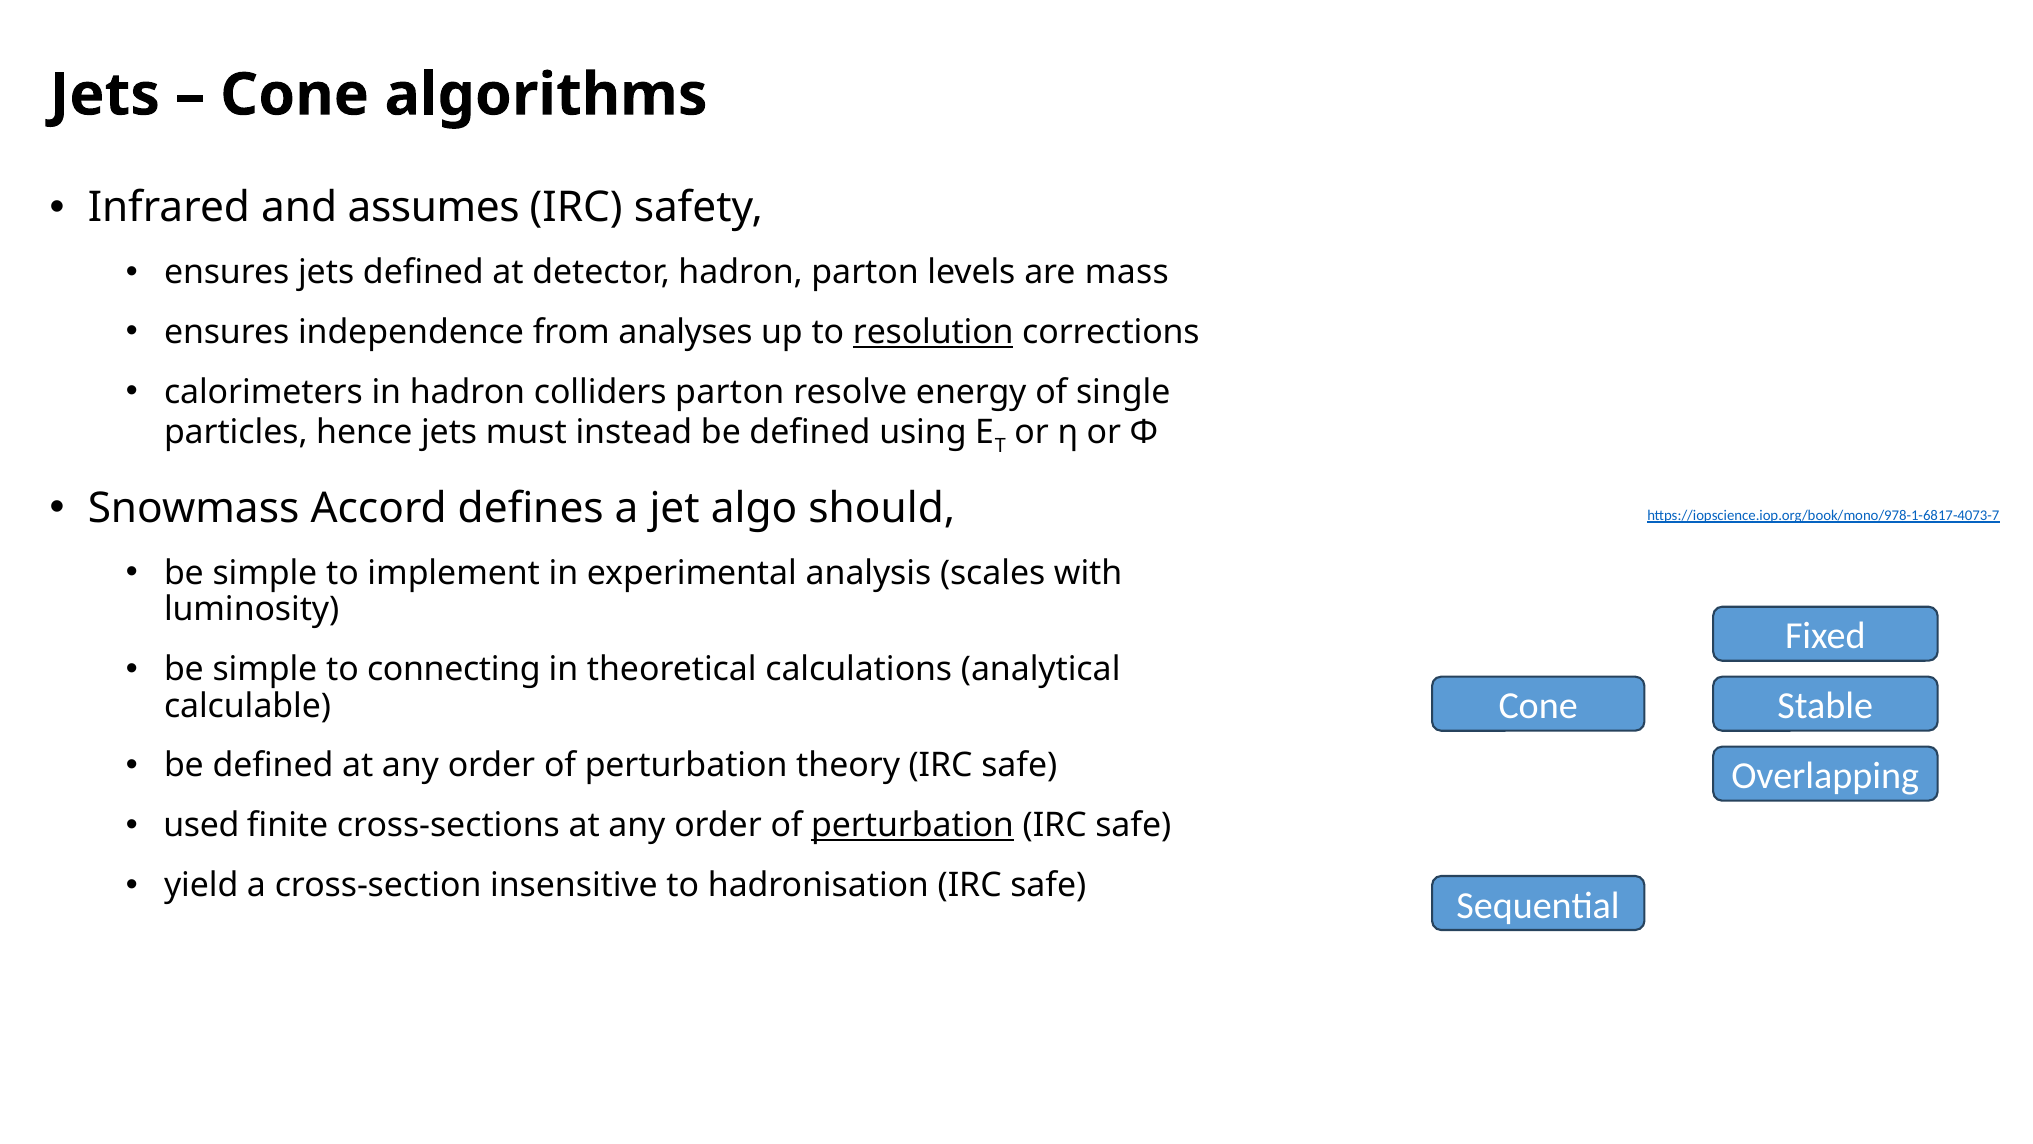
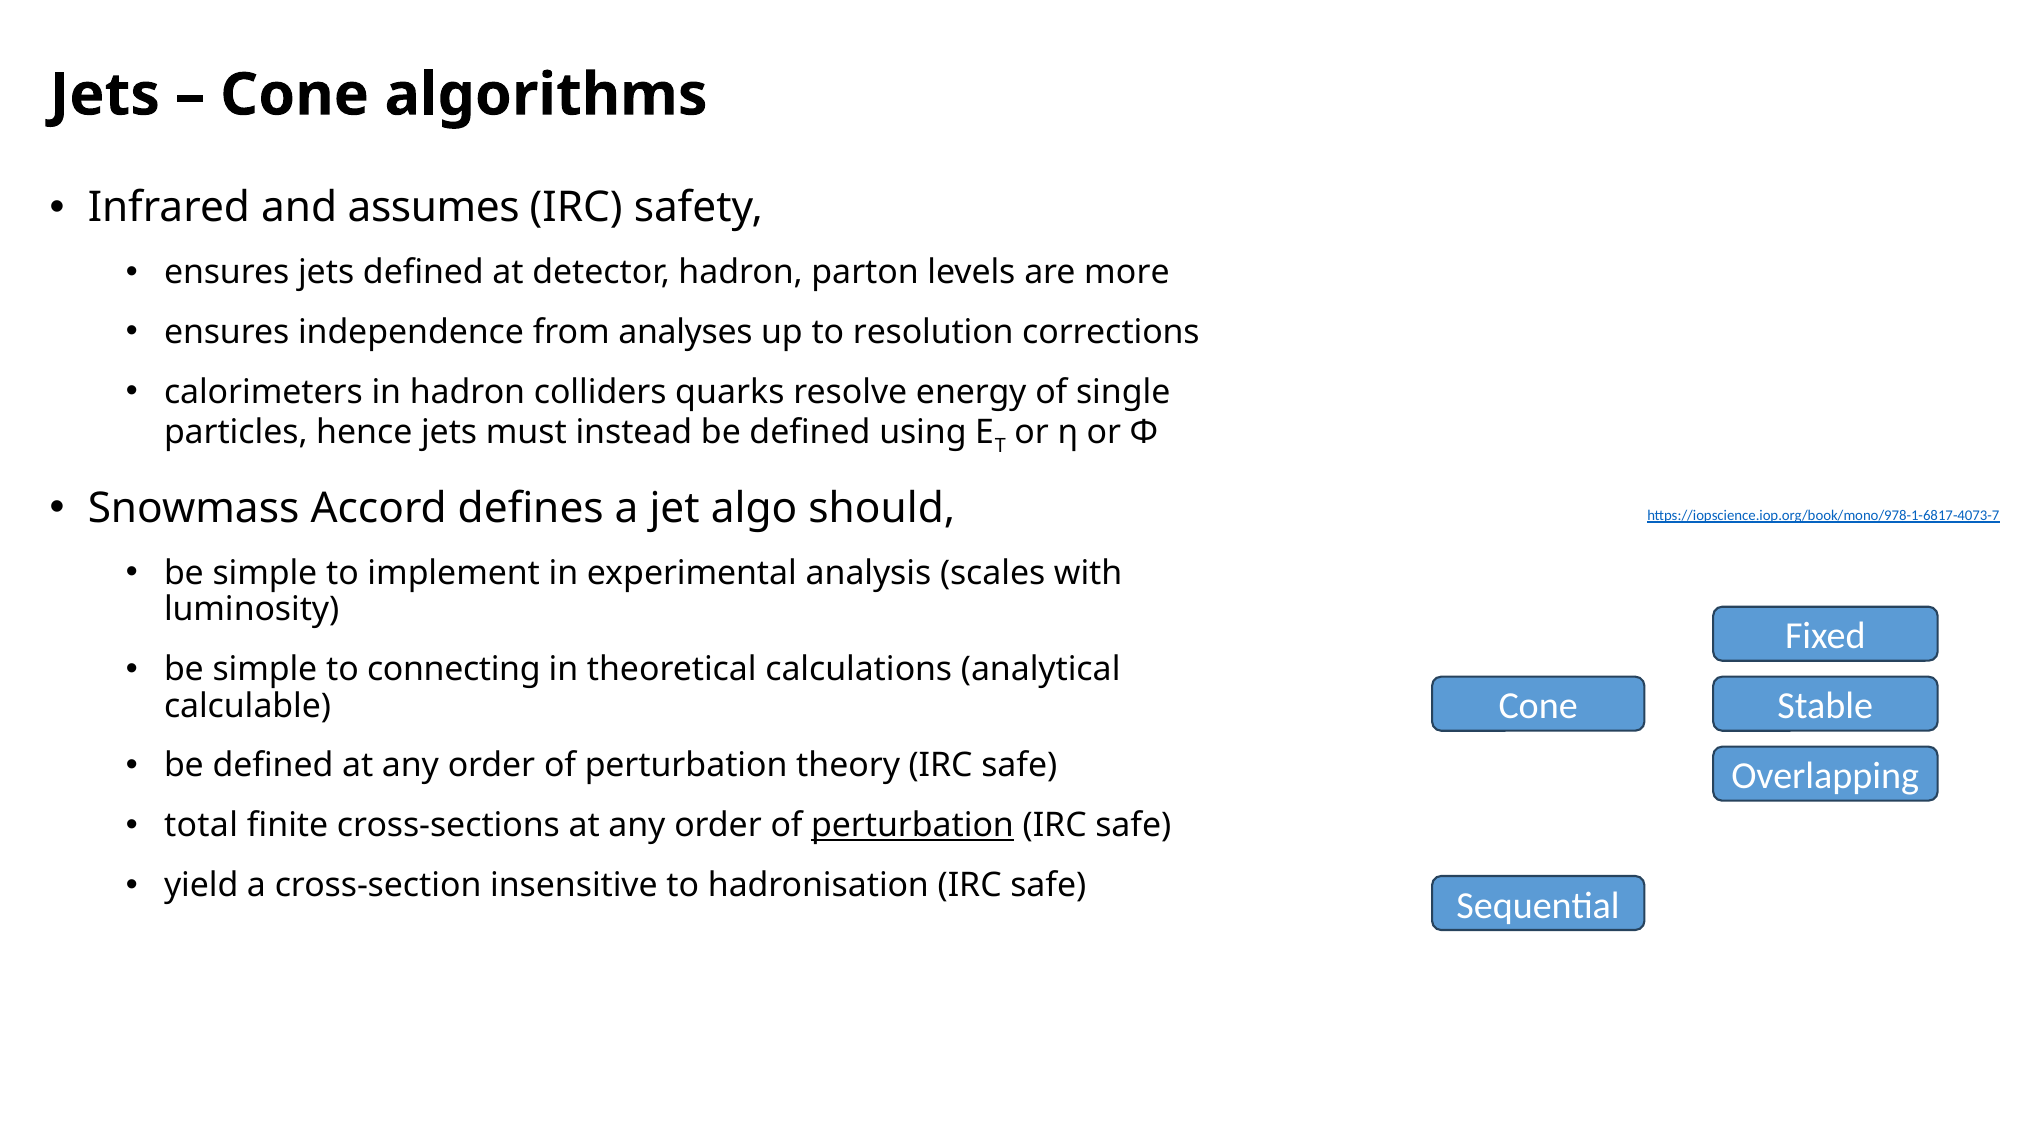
mass: mass -> more (1127, 272)
resolution underline: present -> none (933, 332)
colliders parton: parton -> quarks (730, 392)
used: used -> total (201, 825)
